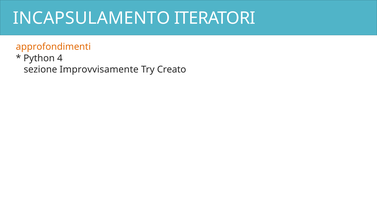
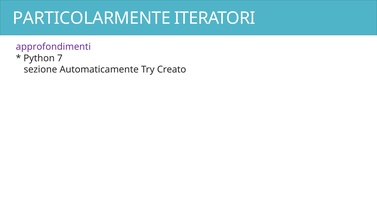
INCAPSULAMENTO: INCAPSULAMENTO -> PARTICOLARMENTE (92, 18)
approfondimenti colour: orange -> purple (53, 47)
4: 4 -> 7 (60, 58)
Improvvisamente: Improvvisamente -> Automaticamente (99, 70)
